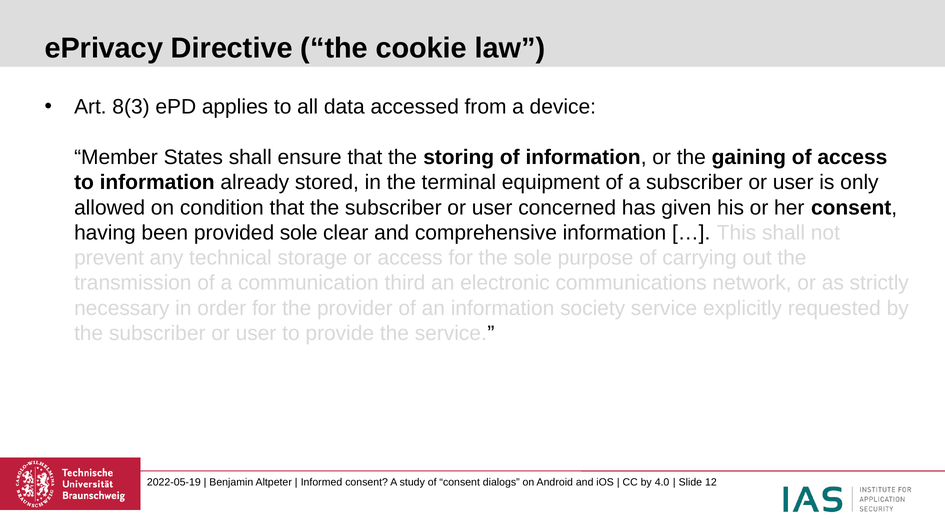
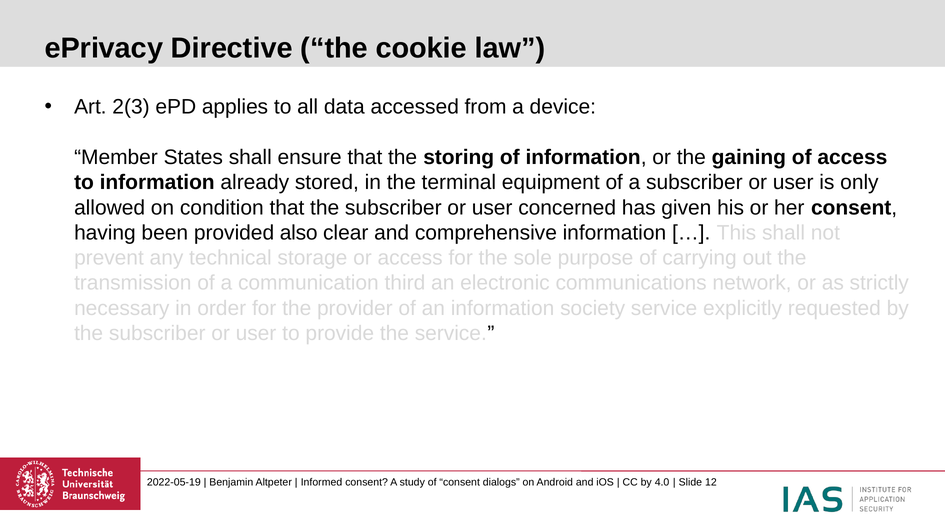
8(3: 8(3 -> 2(3 (131, 107)
provided sole: sole -> also (299, 233)
